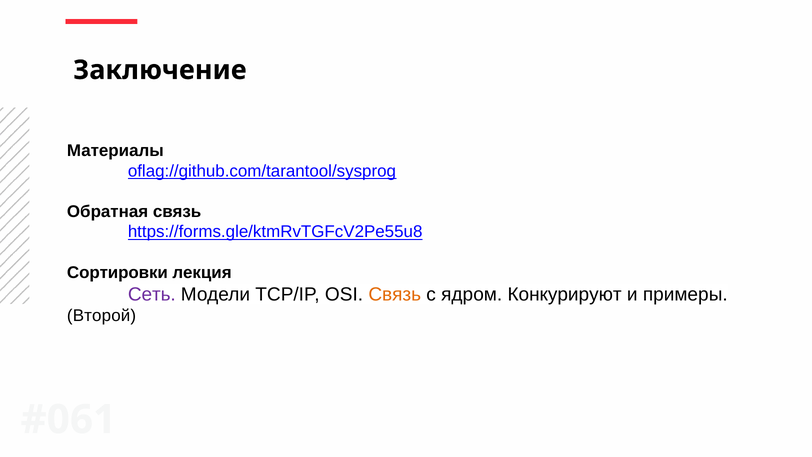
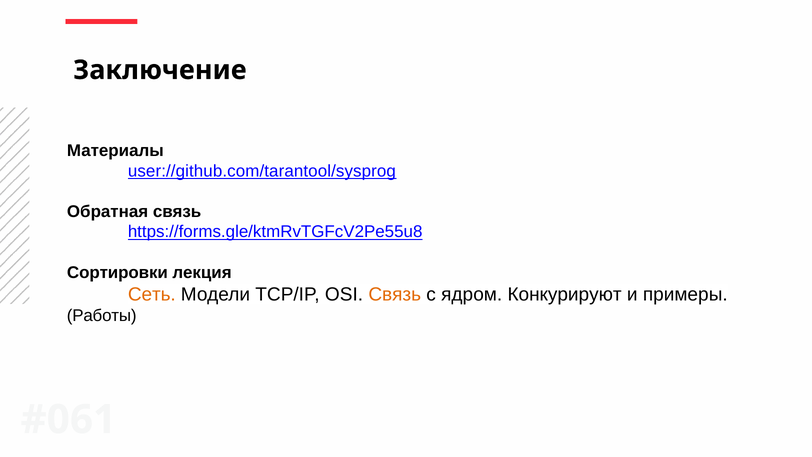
oflag://github.com/tarantool/sysprog: oflag://github.com/tarantool/sysprog -> user://github.com/tarantool/sysprog (262, 171)
Сеть colour: purple -> orange (152, 294)
Второй: Второй -> Работы (102, 316)
